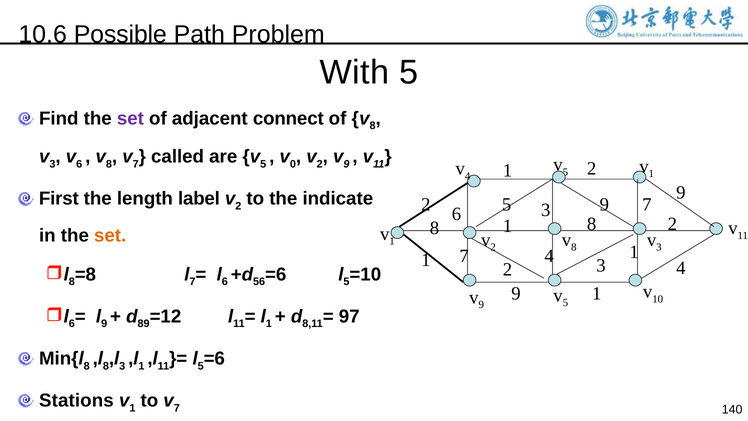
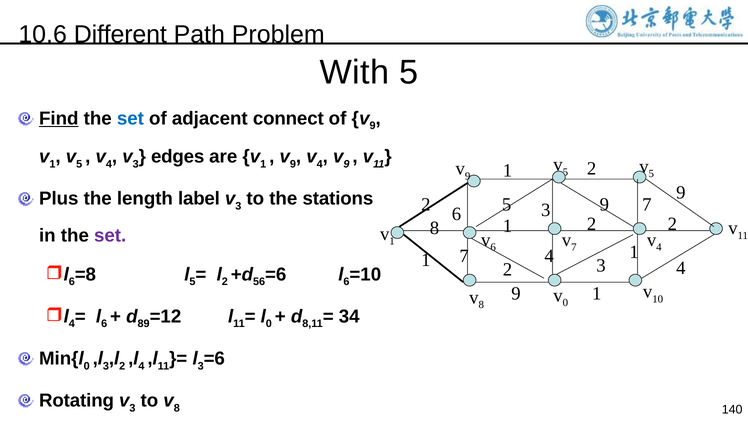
Possible: Possible -> Different (120, 34)
Find underline: none -> present (59, 118)
set colour: purple -> blue (130, 118)
8: 8 -> 9 (373, 126)
3: 3 -> 1 (52, 164)
6: 6 -> 5 (79, 164)
8: 8 -> 4 (109, 164)
7: 7 -> 3 (136, 164)
called: called -> edges (178, 157)
5: 5 -> 1 (263, 164)
0: 0 -> 9 (293, 164)
2: 2 -> 4 (320, 164)
1: 1 -> 5 (651, 174)
4: 4 -> 9 (468, 176)
First: First -> Plus (59, 199)
2: 2 -> 3 (238, 206)
indicate: indicate -> stations (338, 199)
8: 8 -> 2 (592, 224)
set colour: orange -> purple (110, 235)
2: 2 -> 6 (493, 247)
8: 8 -> 7 (574, 247)
3: 3 -> 4 (659, 247)
8: 8 -> 6 (72, 282)
7: 7 -> 5 (192, 282)
6: 6 -> 2 (225, 282)
5: 5 -> 6 (346, 282)
5: 5 -> 0 (565, 303)
9: 9 -> 8 (481, 304)
6: 6 -> 4 (72, 324)
9: 9 -> 6 (104, 324)
1: 1 -> 0 (269, 324)
97: 97 -> 34 (349, 316)
8: 8 -> 0 (87, 366)
8: 8 -> 3 (106, 366)
3: 3 -> 2 (122, 366)
1: 1 -> 4 (141, 366)
5: 5 -> 3 (201, 366)
Stations: Stations -> Rotating (77, 400)
1: 1 -> 3 (132, 408)
7: 7 -> 8 (177, 408)
